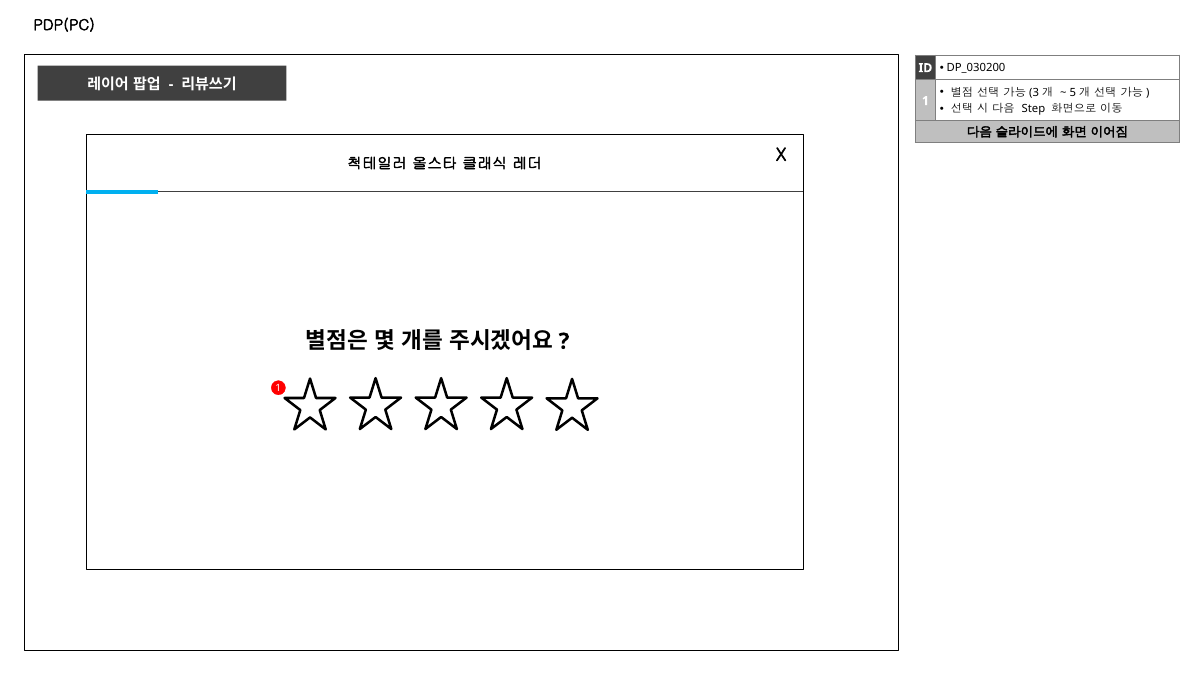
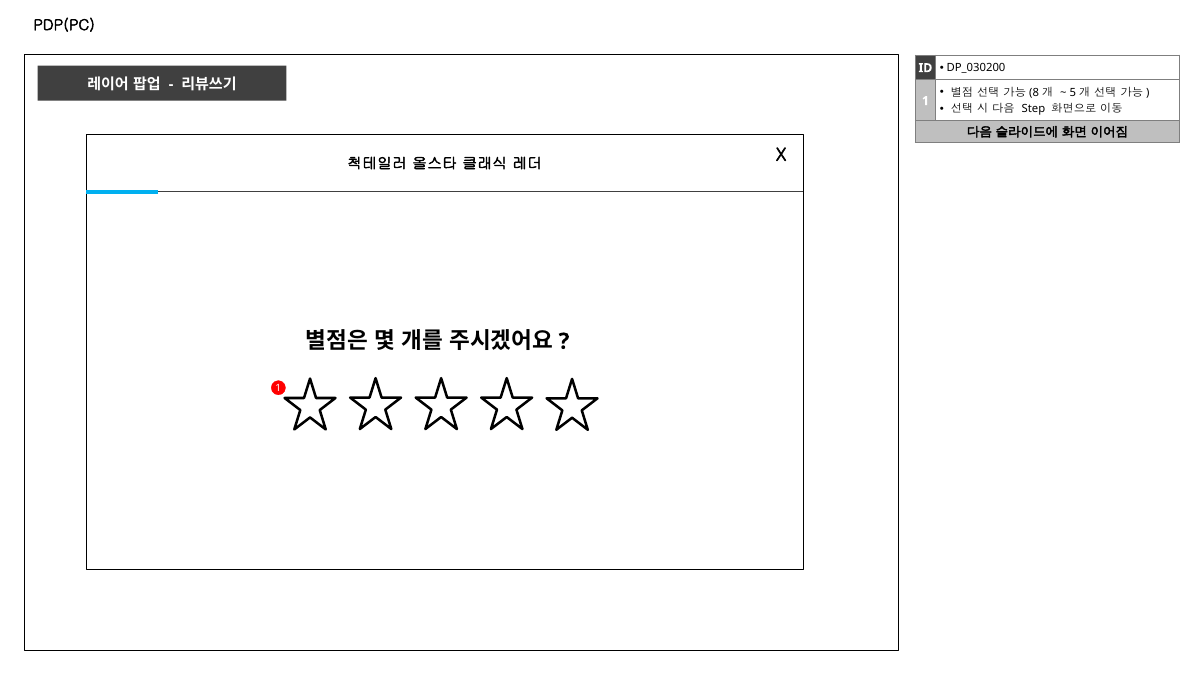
3: 3 -> 8 (1034, 93)
